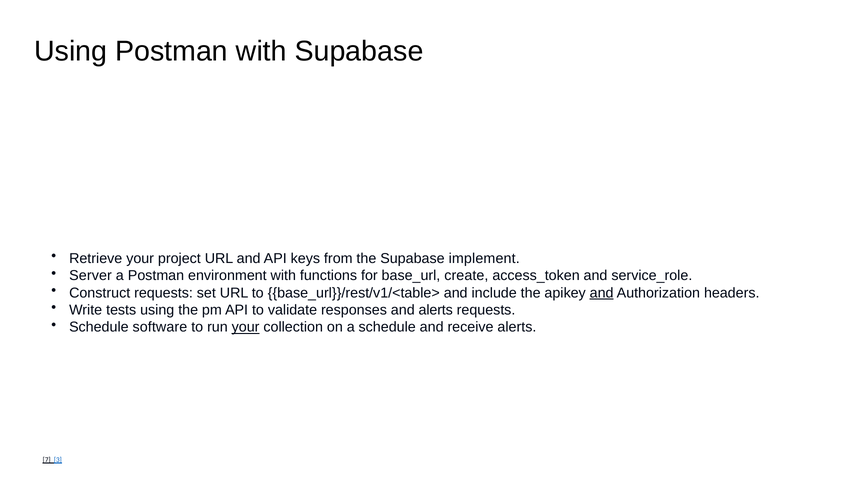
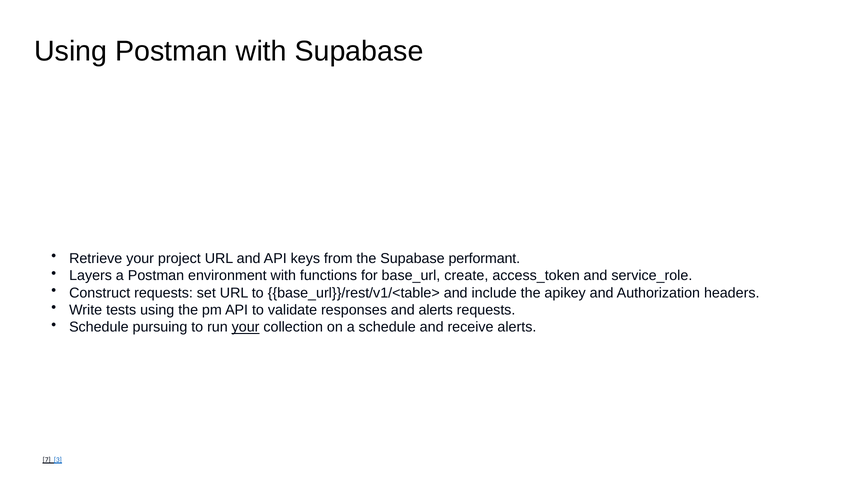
implement: implement -> performant (484, 258)
Server: Server -> Layers (91, 276)
and underline: present -> none (602, 293)
software: software -> pursuing (160, 327)
